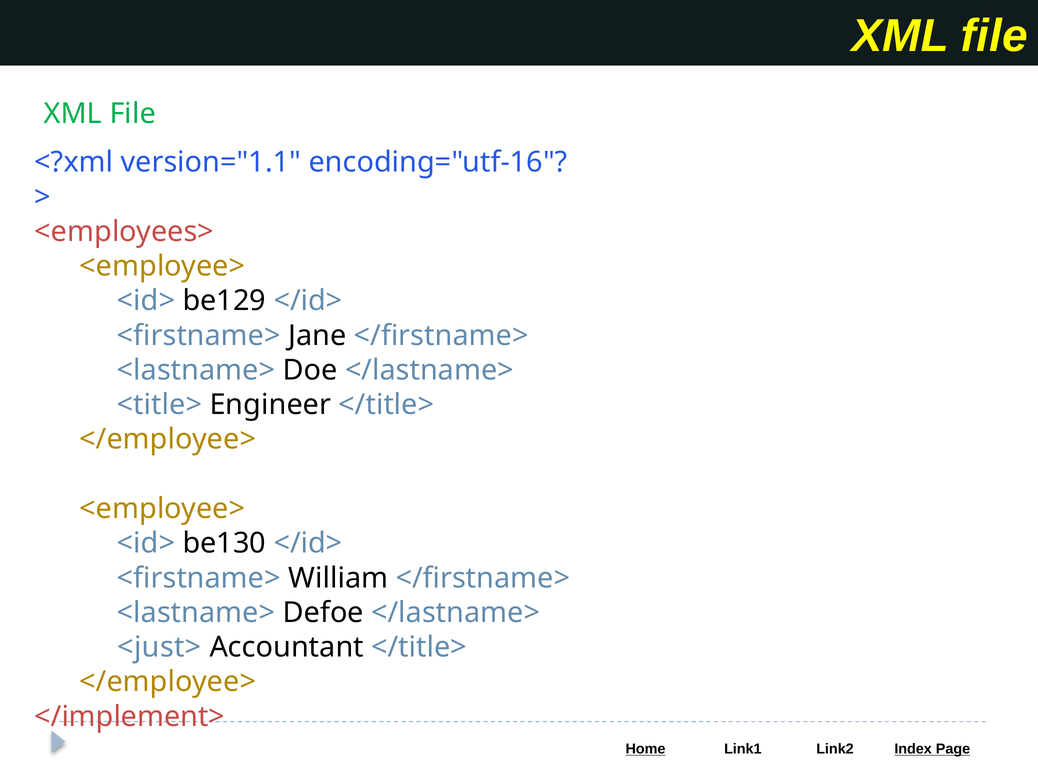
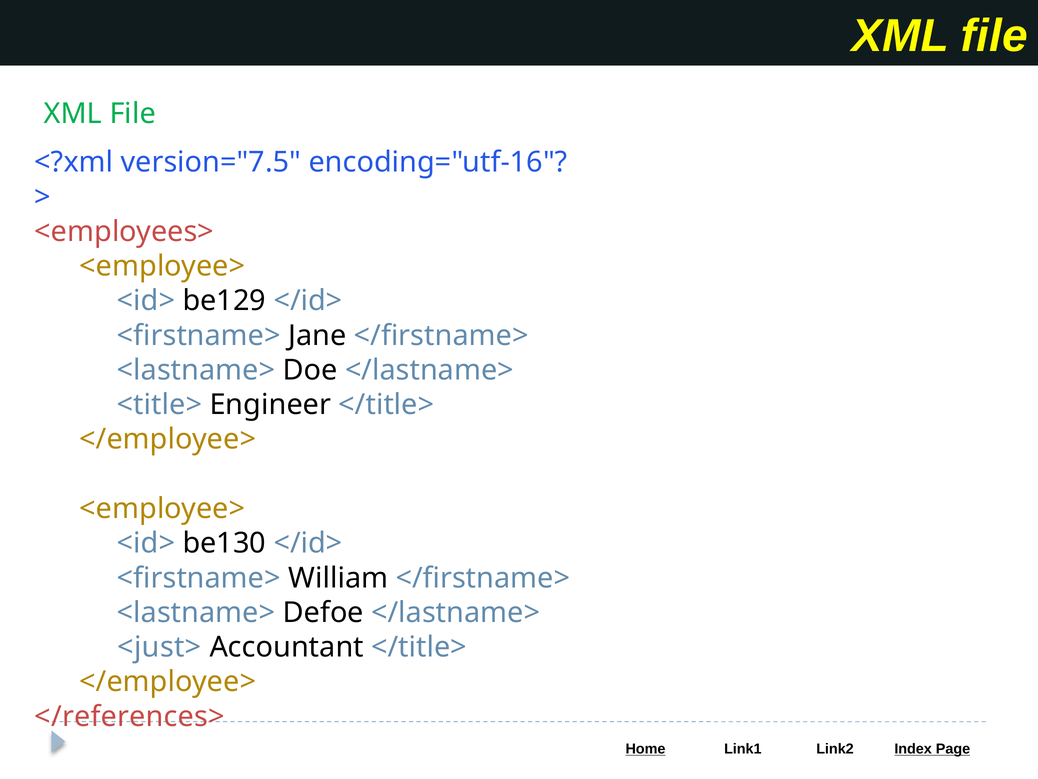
version="1.1: version="1.1 -> version="7.5 (211, 162)
</implement>: </implement> -> </references> (130, 716)
